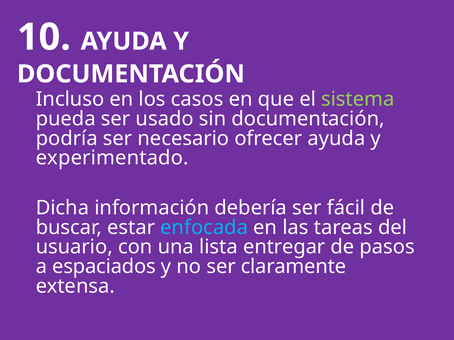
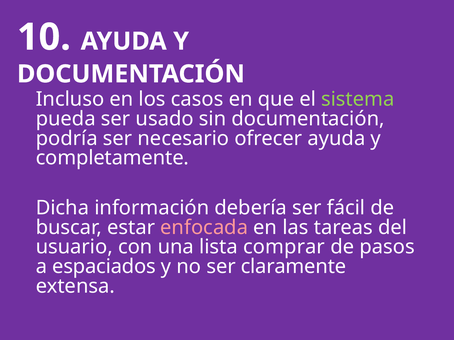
experimentado: experimentado -> completamente (112, 158)
enfocada colour: light blue -> pink (204, 228)
entregar: entregar -> comprar (284, 247)
